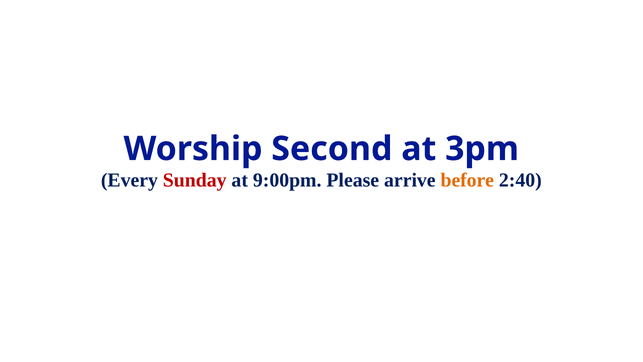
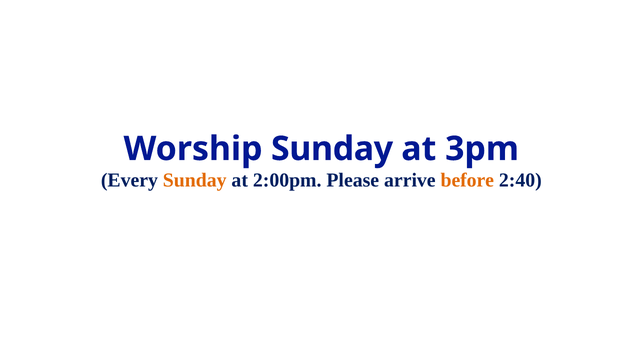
Worship Second: Second -> Sunday (332, 149)
Sunday colour: red -> orange (195, 180)
9:00pm: 9:00pm -> 2:00pm (287, 180)
